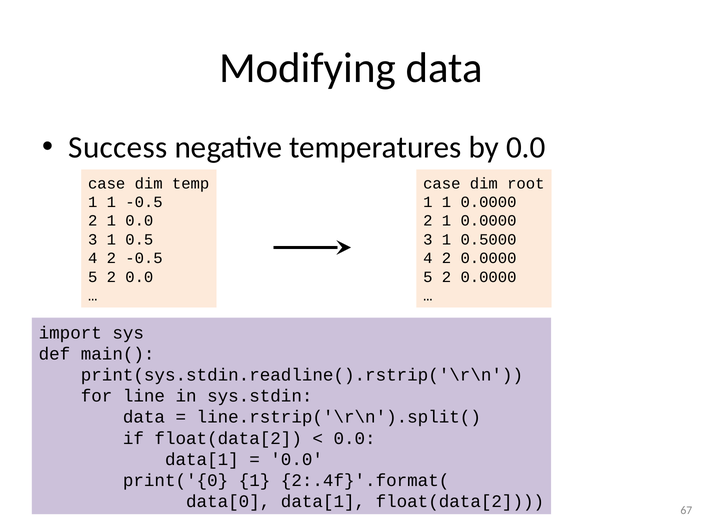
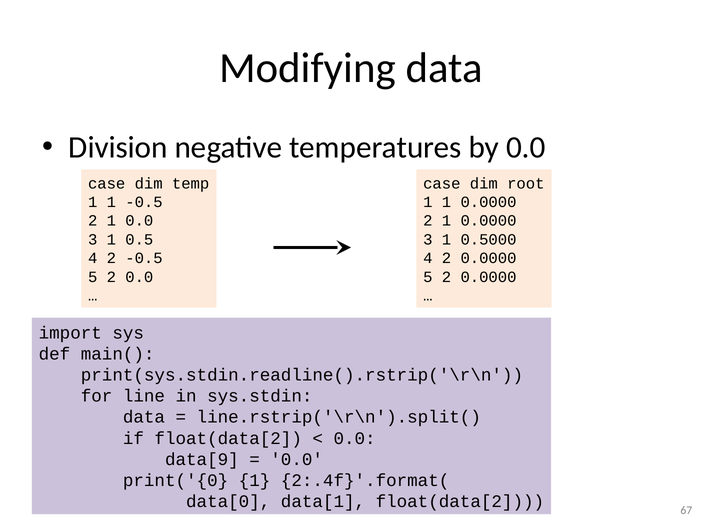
Success: Success -> Division (118, 147)
data[1: data[1 -> data[9 (202, 459)
